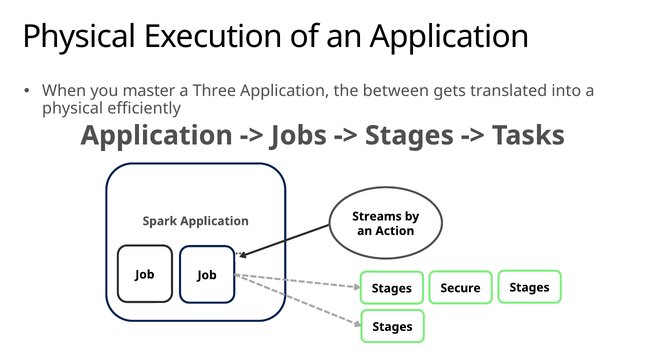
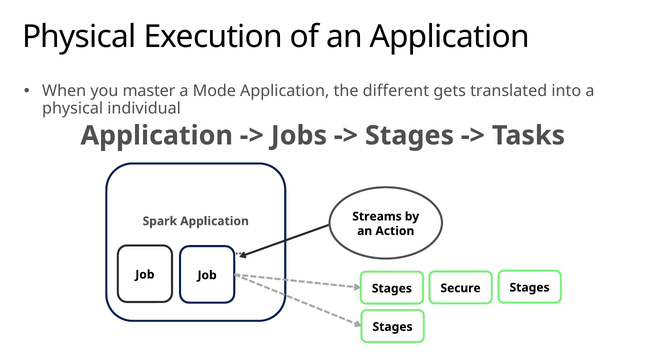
Three: Three -> Mode (214, 91)
between: between -> different (396, 91)
efficiently: efficiently -> individual (144, 108)
